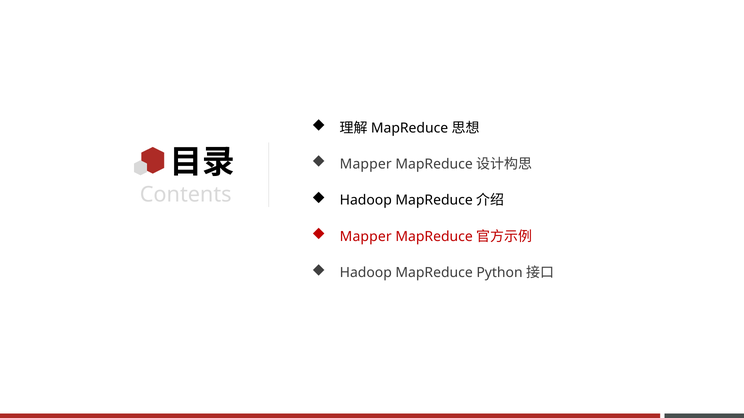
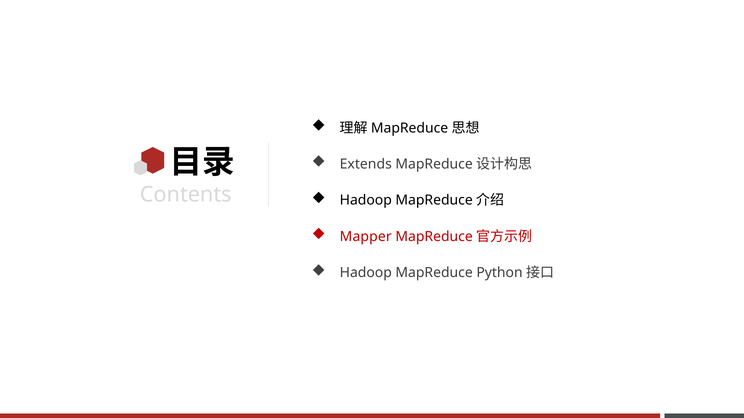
Mapper: Mapper -> Extends (366, 164)
